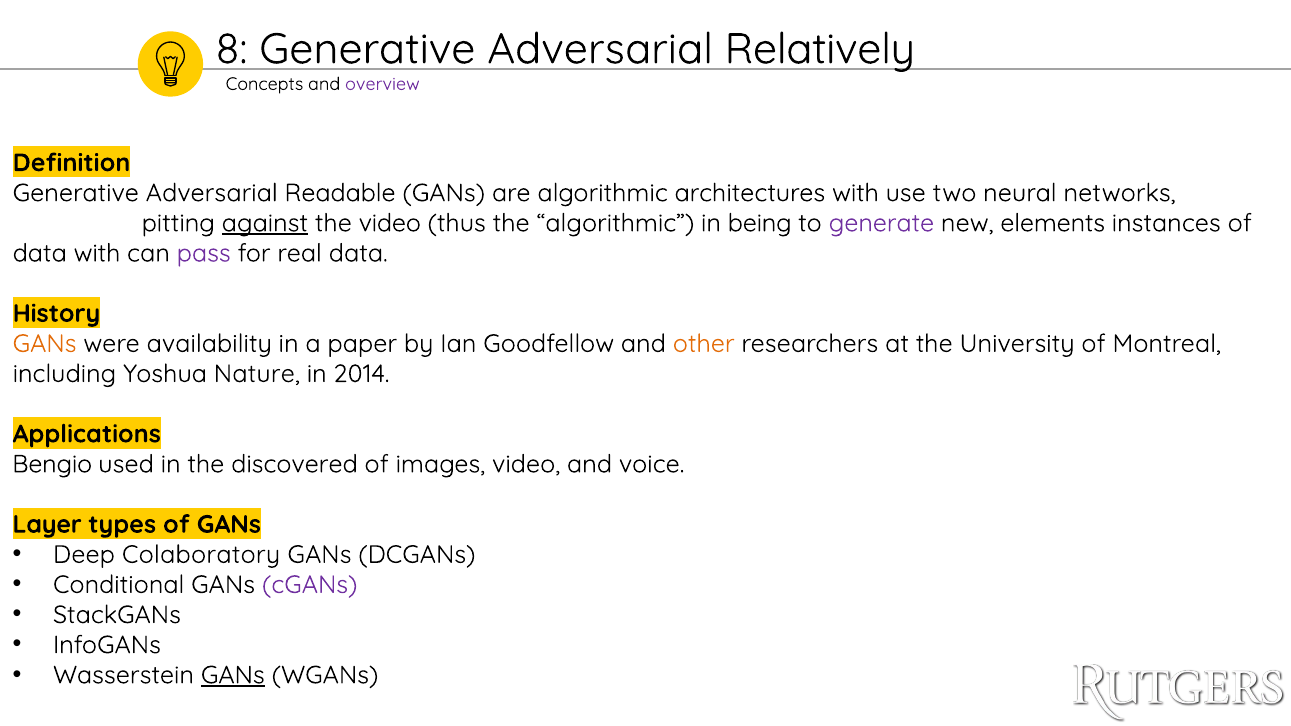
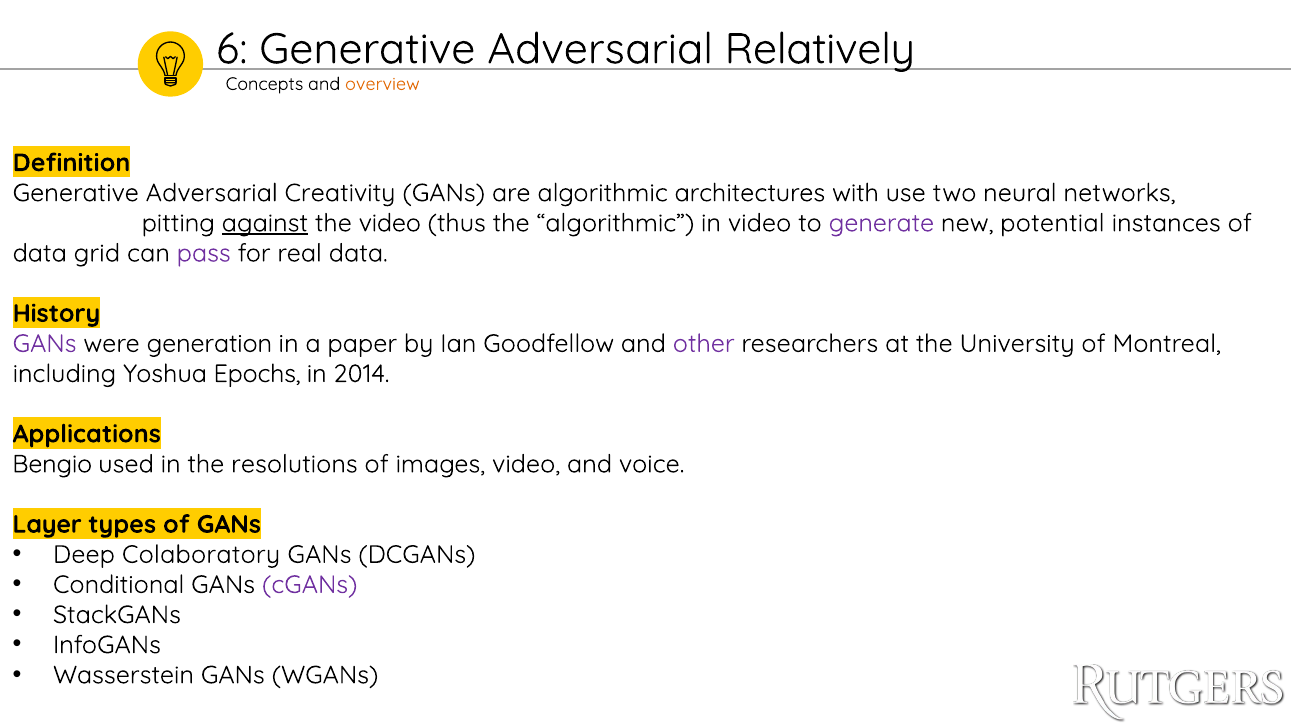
8: 8 -> 6 (232, 49)
overview colour: purple -> orange (382, 84)
Readable: Readable -> Creativity (340, 193)
in being: being -> video (760, 223)
elements: elements -> potential (1052, 223)
data with: with -> grid (97, 253)
GANs colour: orange -> purple (45, 344)
availability: availability -> generation (209, 344)
other colour: orange -> purple (704, 344)
Nature: Nature -> Epochs (257, 374)
discovered: discovered -> resolutions (294, 464)
GANs underline: present -> none (233, 675)
